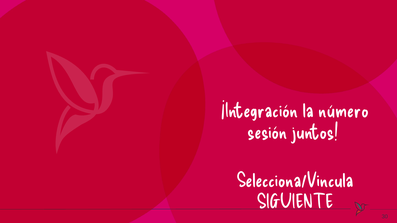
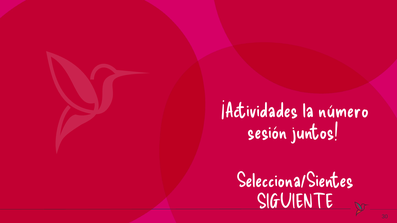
¡Integración: ¡Integración -> ¡Actividades (260, 111)
Selecciona/Vincula: Selecciona/Vincula -> Selecciona/Sientes (295, 181)
